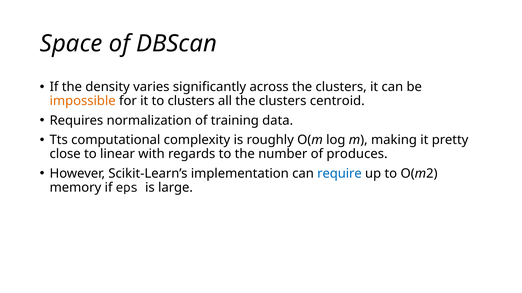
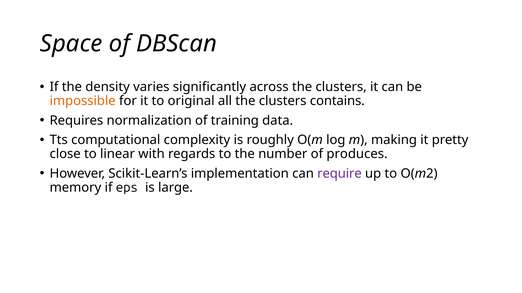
to clusters: clusters -> original (191, 101)
centroid: centroid -> contains (337, 101)
require colour: blue -> purple (339, 174)
